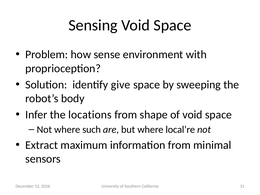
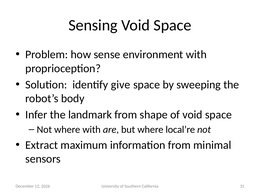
locations: locations -> landmark (90, 115)
where such: such -> with (92, 130)
